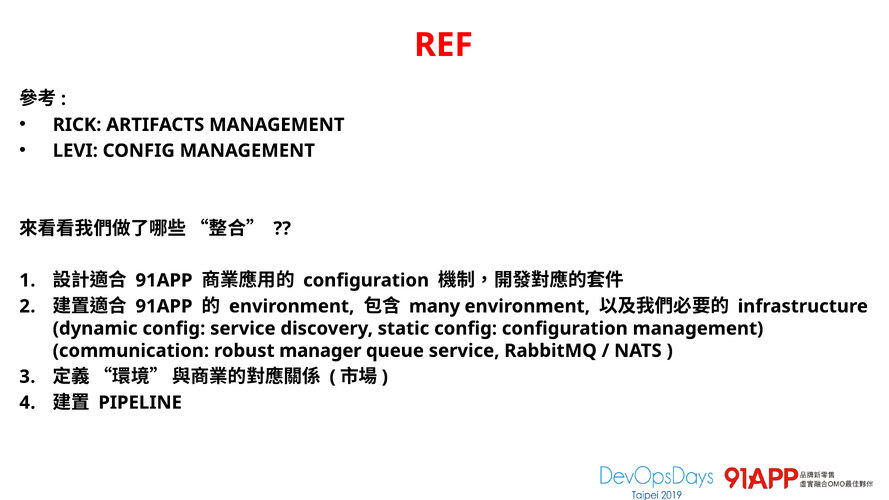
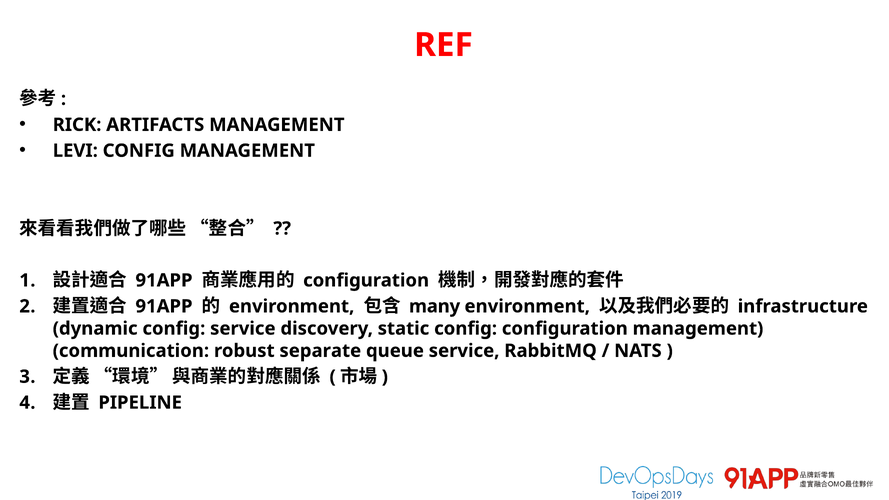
manager: manager -> separate (320, 351)
